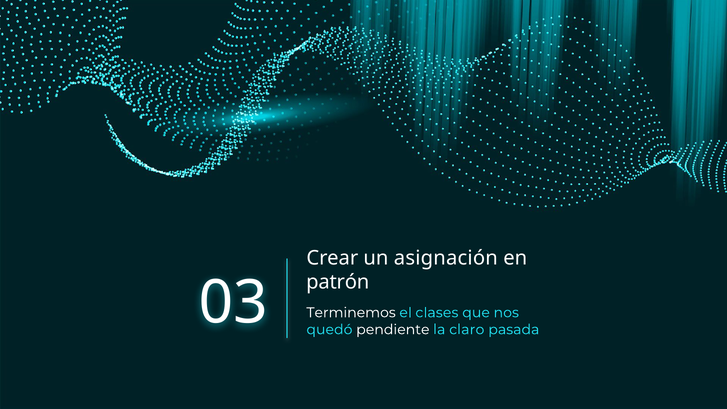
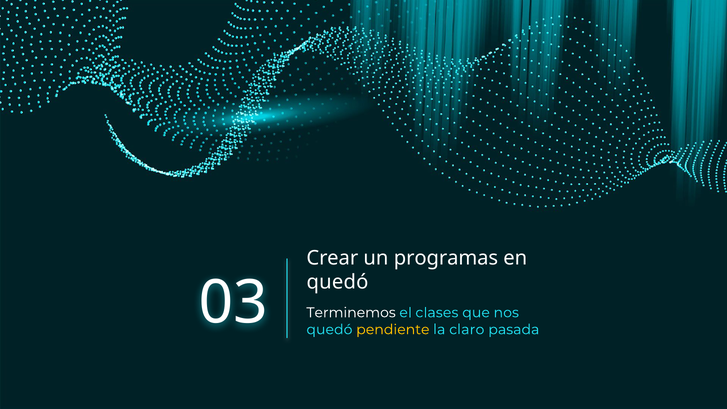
asignación: asignación -> programas (446, 258)
patrón: patrón -> quedó (338, 282)
pendiente colour: white -> yellow (393, 330)
